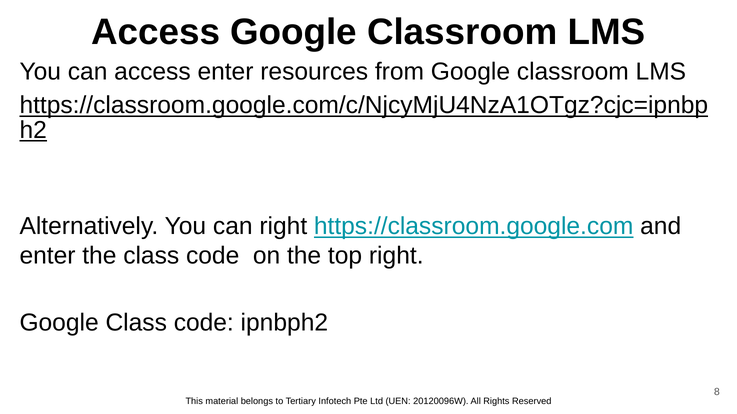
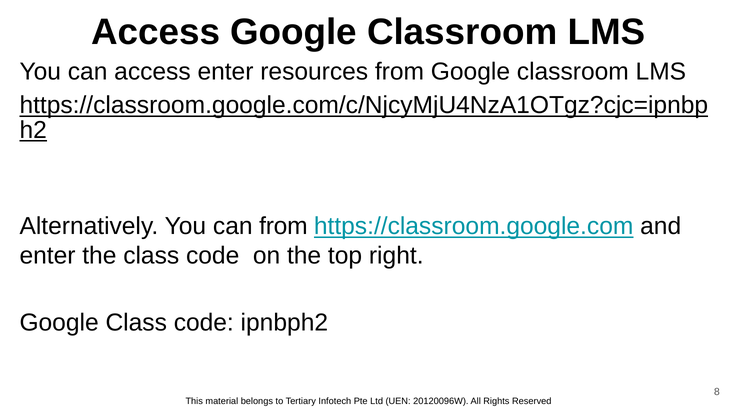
can right: right -> from (283, 227)
